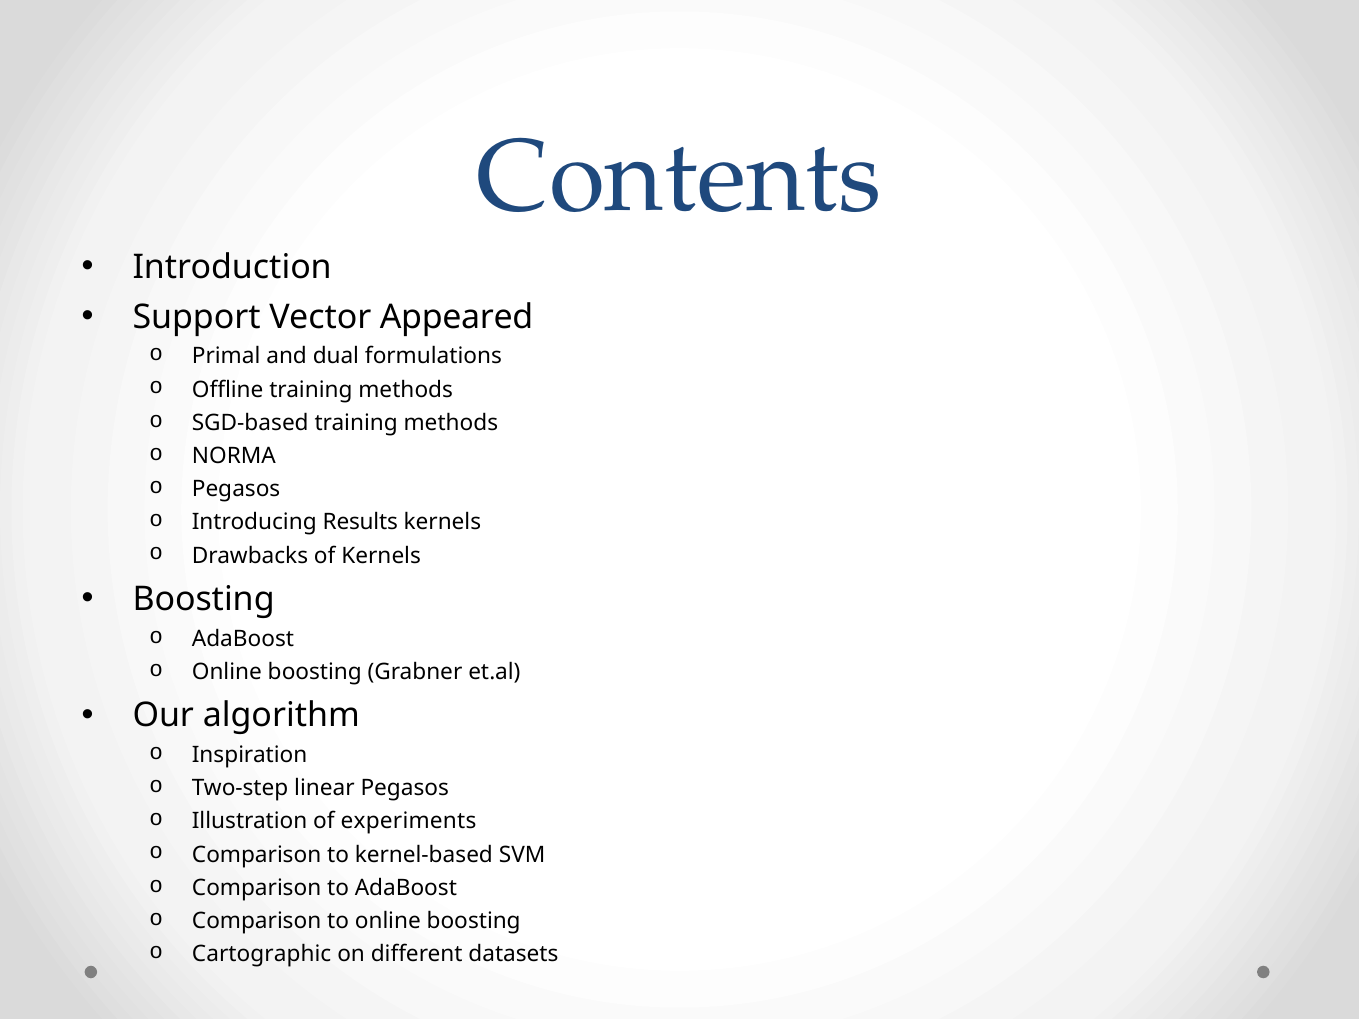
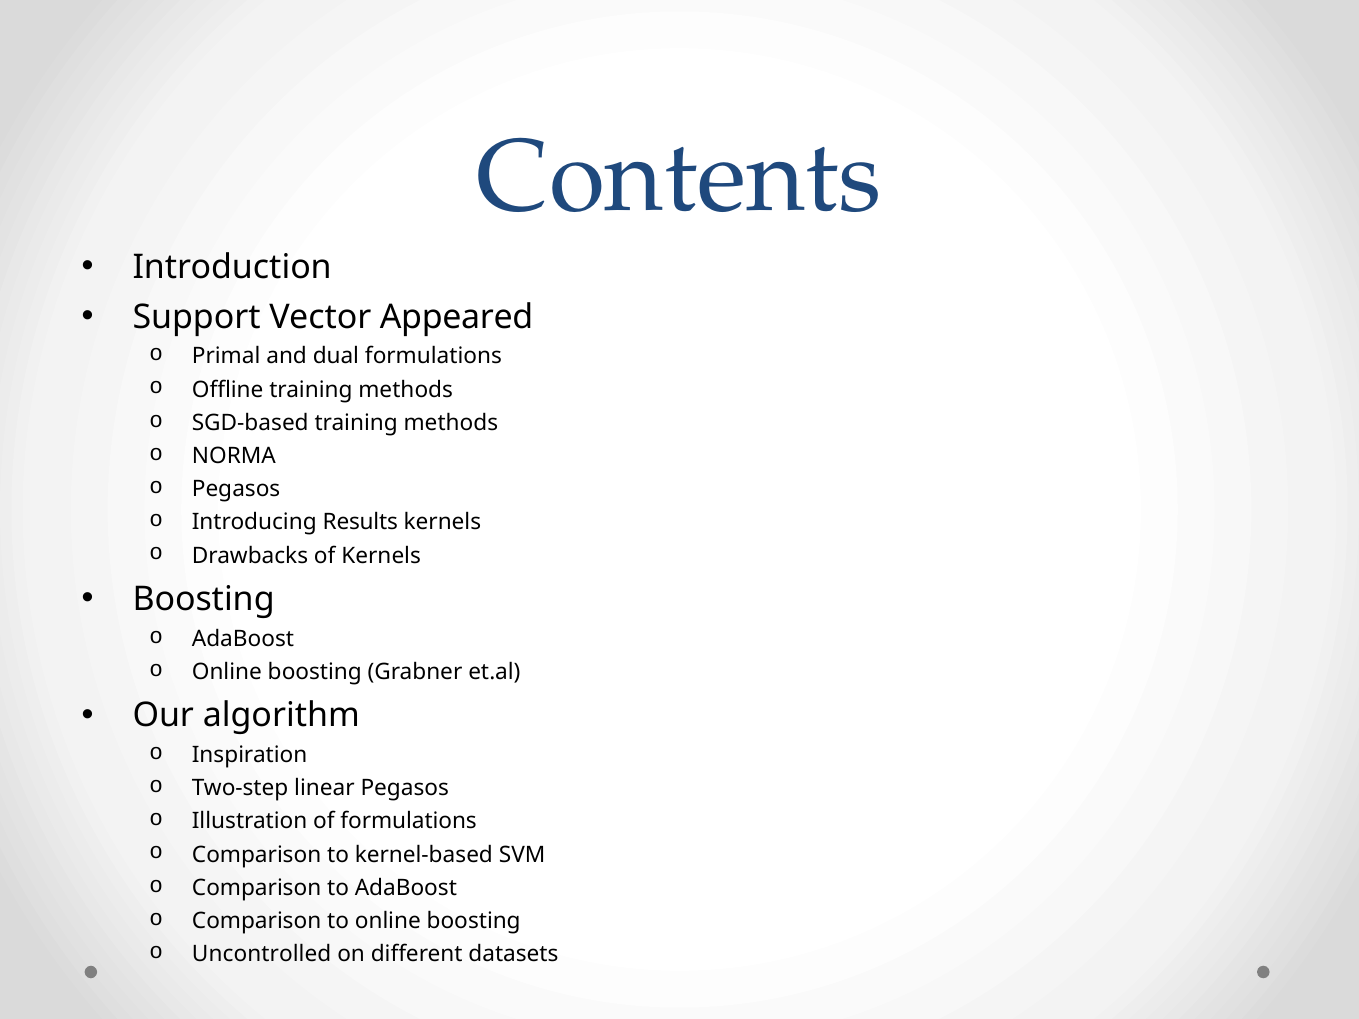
of experiments: experiments -> formulations (409, 822)
Cartographic: Cartographic -> Uncontrolled (262, 954)
